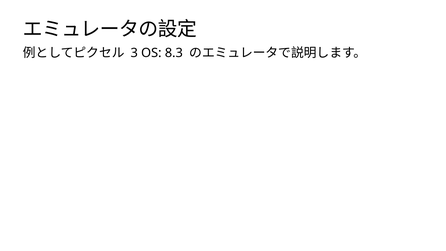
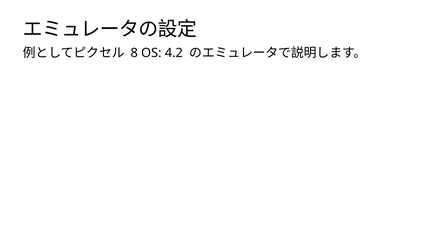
3: 3 -> 8 (134, 53)
8.3: 8.3 -> 4.2 (174, 53)
